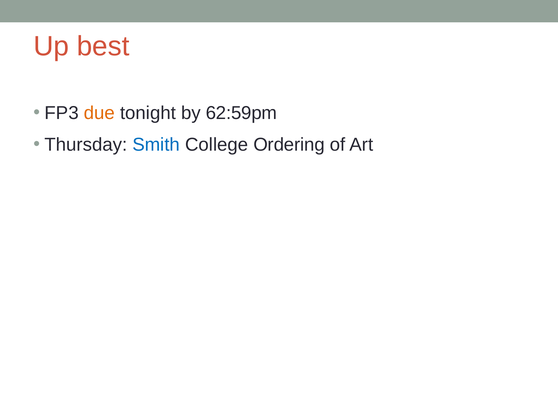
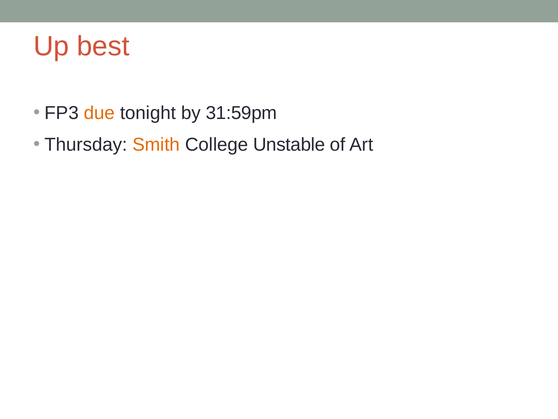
62:59pm: 62:59pm -> 31:59pm (241, 113)
Smith colour: blue -> orange (156, 145)
Ordering: Ordering -> Unstable (289, 145)
